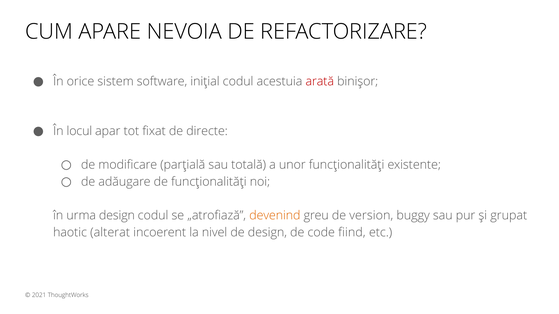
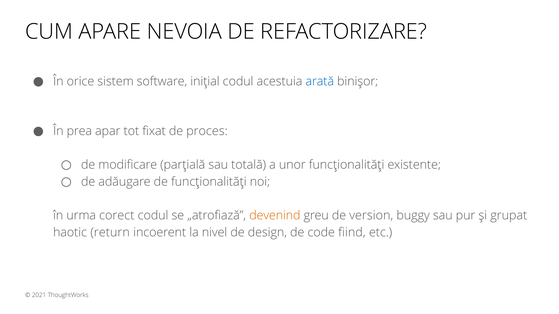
arată colour: red -> blue (320, 81)
locul: locul -> prea (79, 131)
directe: directe -> proces (207, 131)
urma design: design -> corect (117, 216)
alterat: alterat -> return (110, 233)
